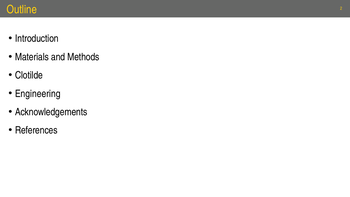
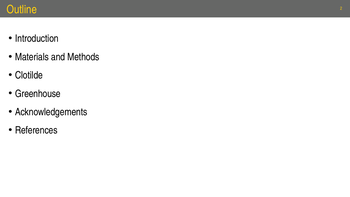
Engineering: Engineering -> Greenhouse (38, 94)
